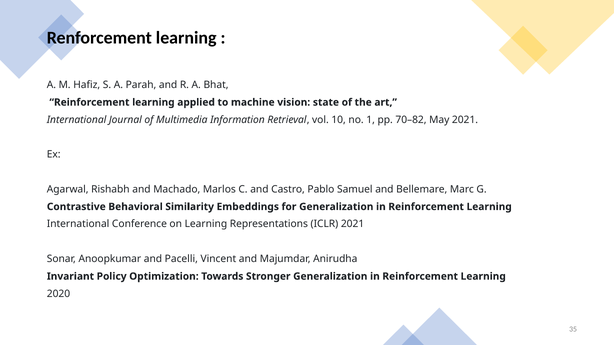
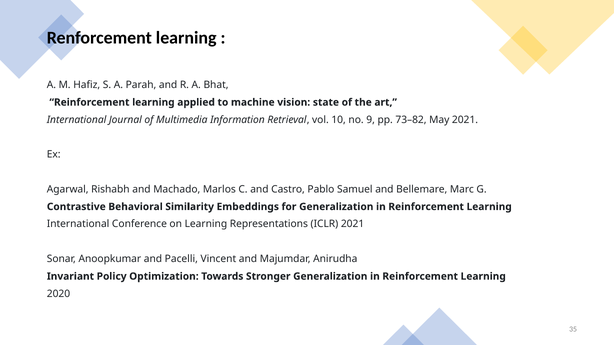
1: 1 -> 9 (371, 120)
70–82: 70–82 -> 73–82 (411, 120)
